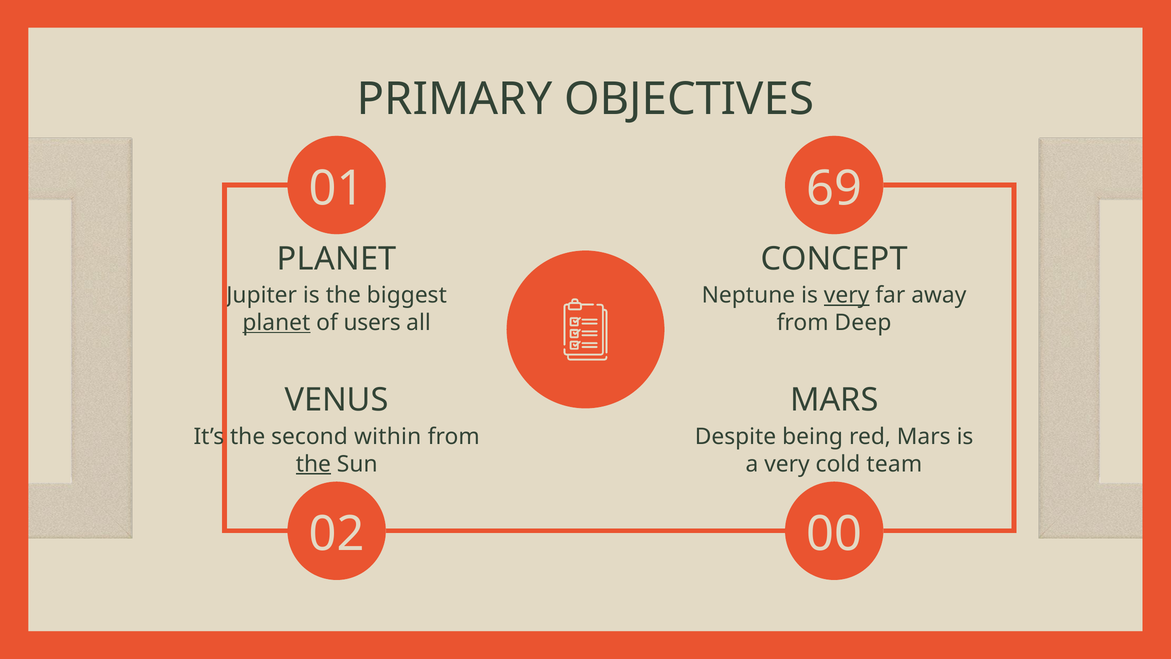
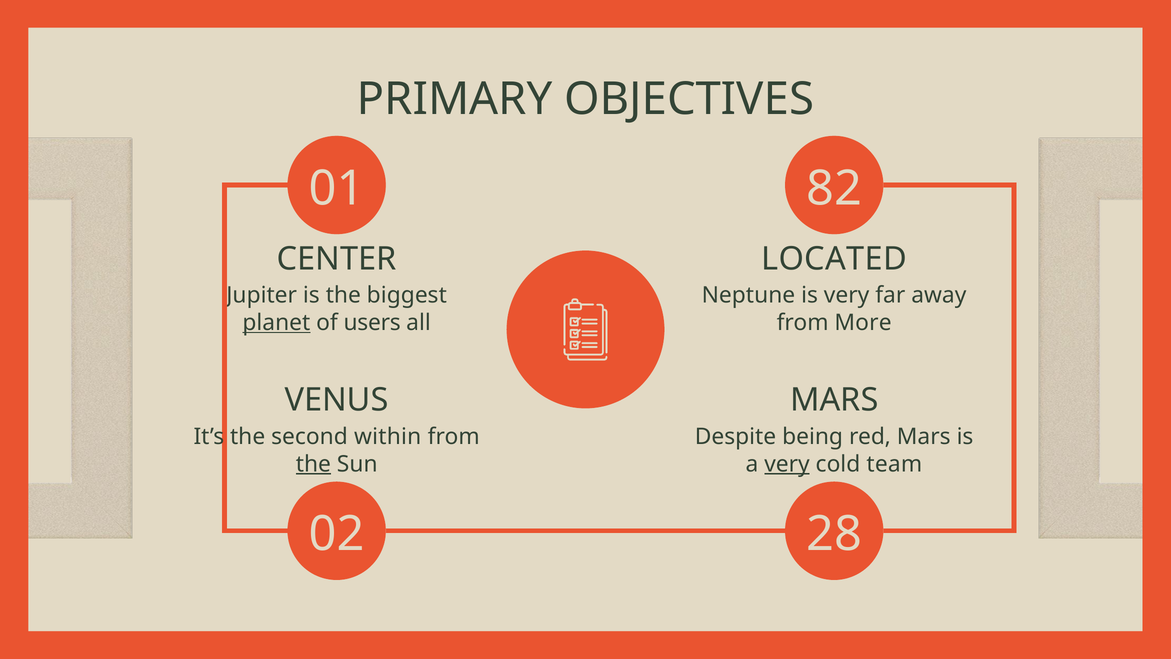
69: 69 -> 82 (834, 188)
PLANET: PLANET -> CENTER (337, 259)
CONCEPT: CONCEPT -> LOCATED (834, 259)
very underline: present -> none (847, 295)
Deep: Deep -> More (863, 323)
very underline: none -> present (787, 464)
00: 00 -> 28 (834, 534)
